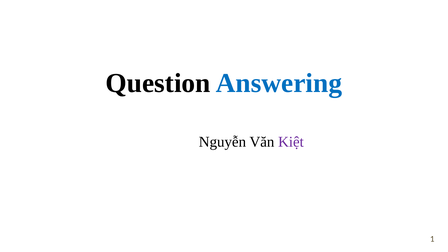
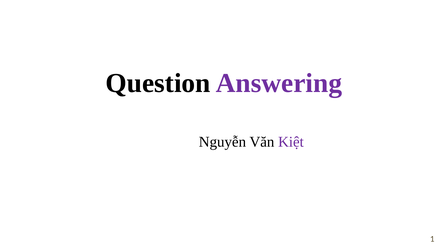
Answering colour: blue -> purple (279, 83)
